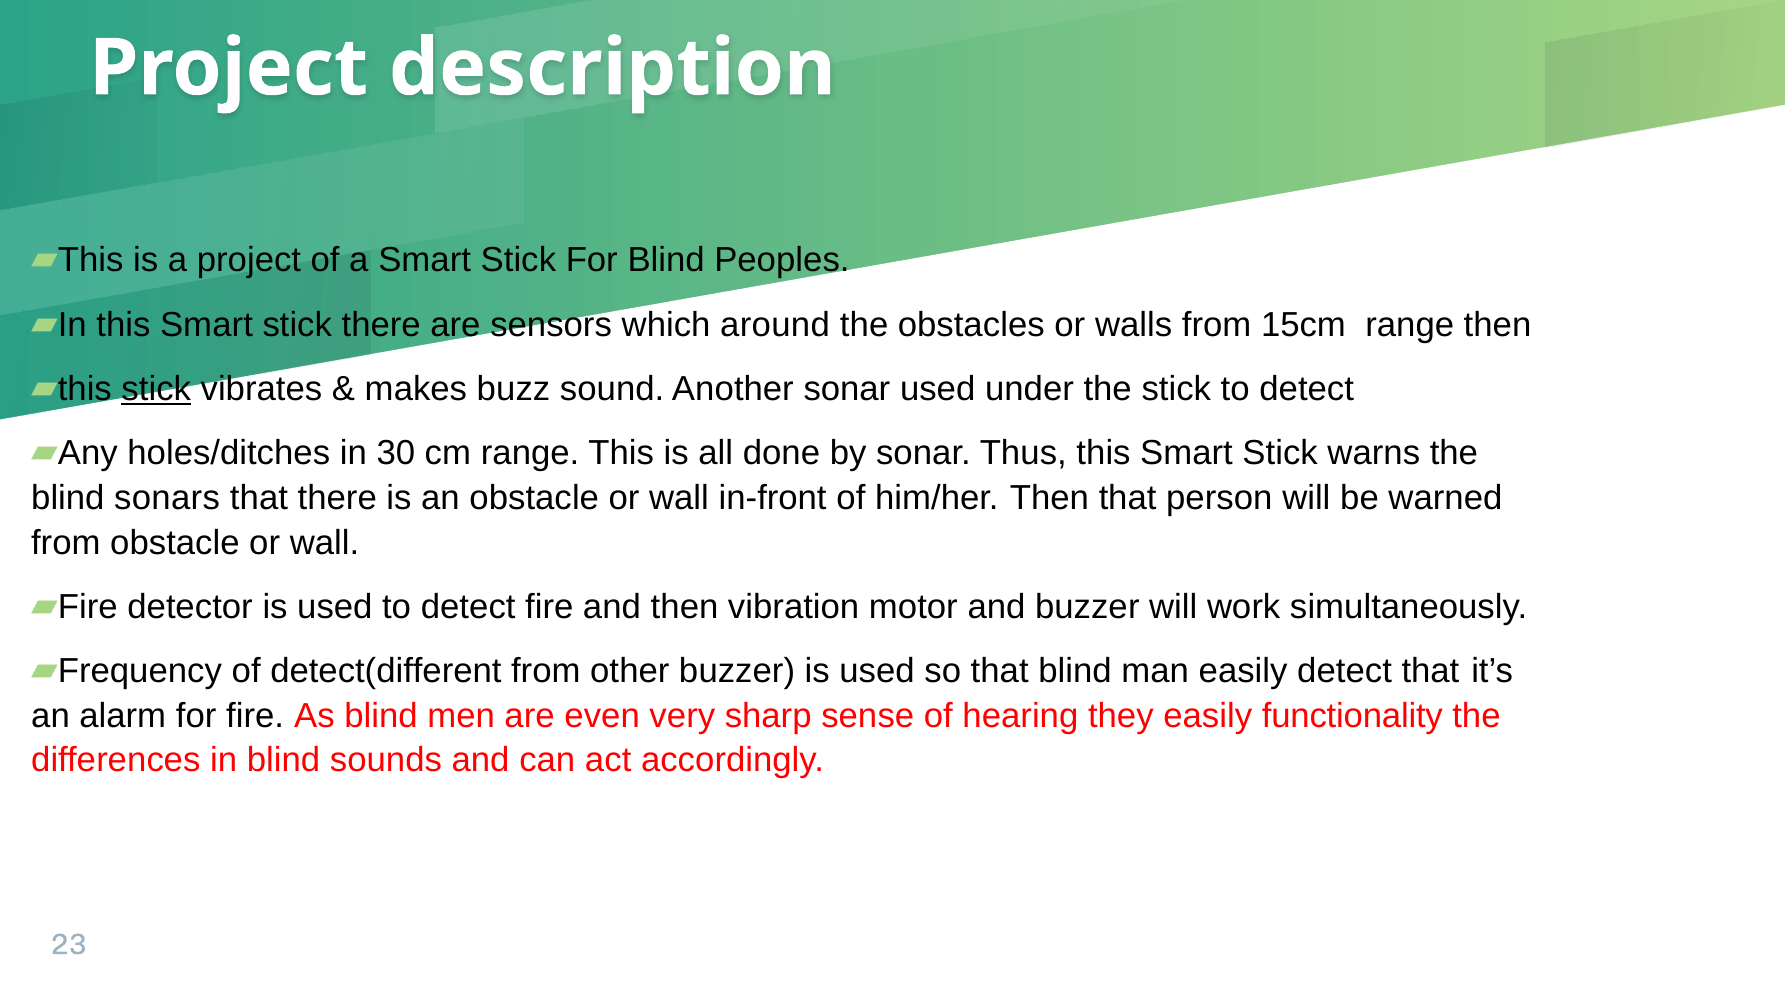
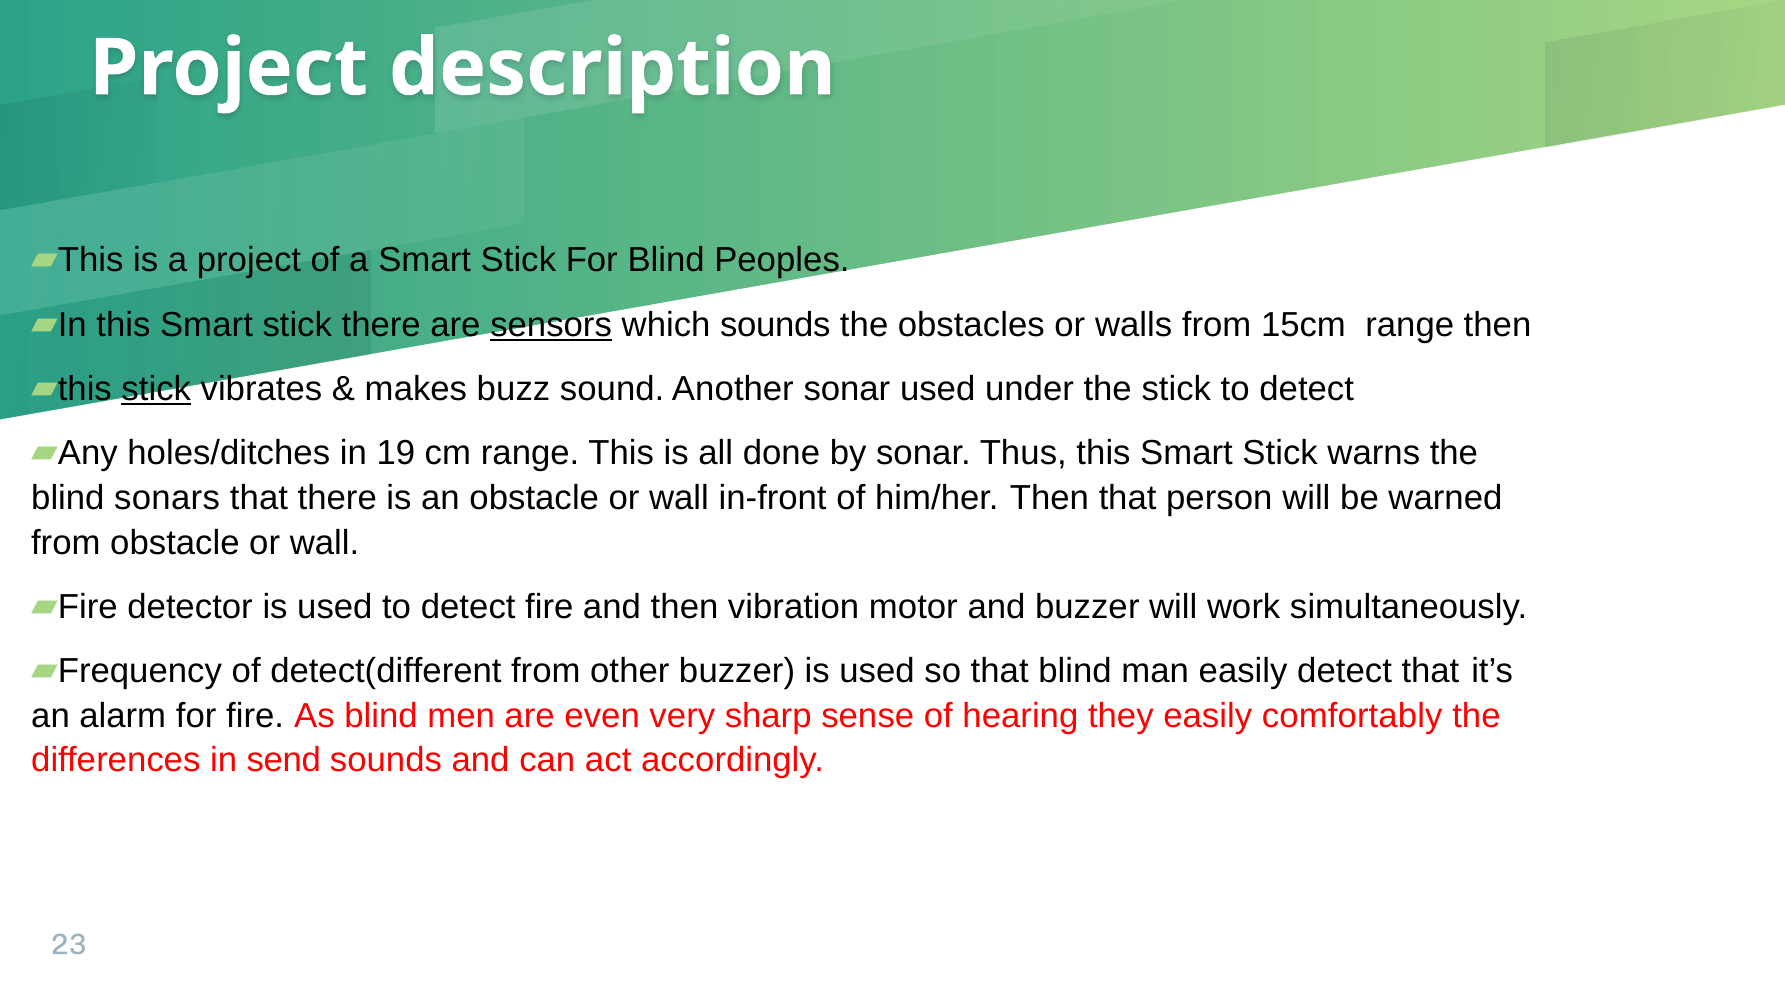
sensors underline: none -> present (551, 325)
which around: around -> sounds (775, 325)
30: 30 -> 19 (396, 454)
functionality: functionality -> comfortably (1352, 716)
in blind: blind -> send (284, 761)
